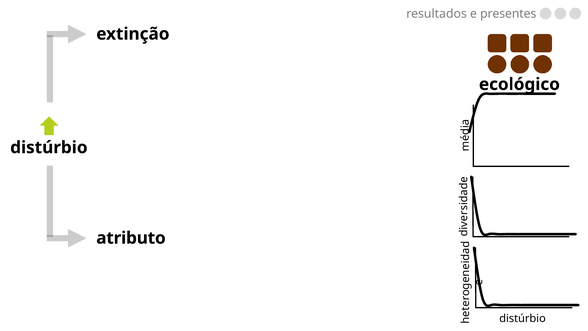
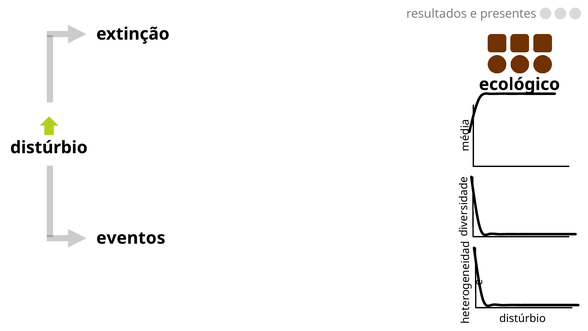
atributo: atributo -> eventos (131, 238)
